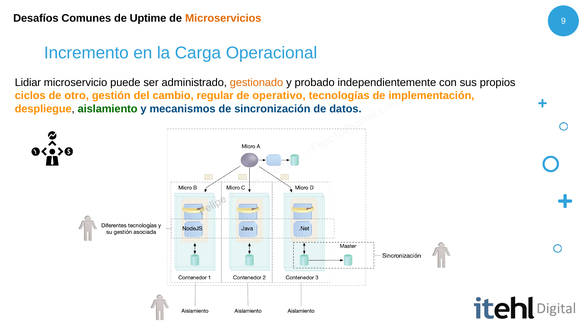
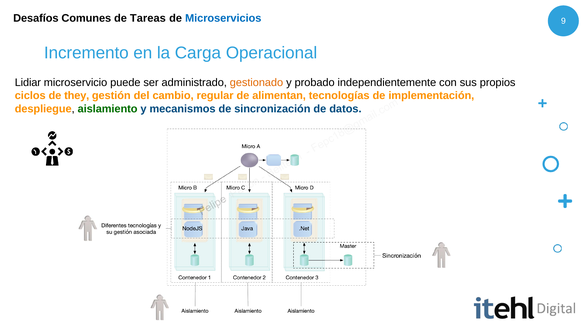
Uptime: Uptime -> Tareas (148, 18)
Microservicios colour: orange -> blue (223, 18)
otro: otro -> they (77, 96)
operativo: operativo -> alimentan (279, 96)
